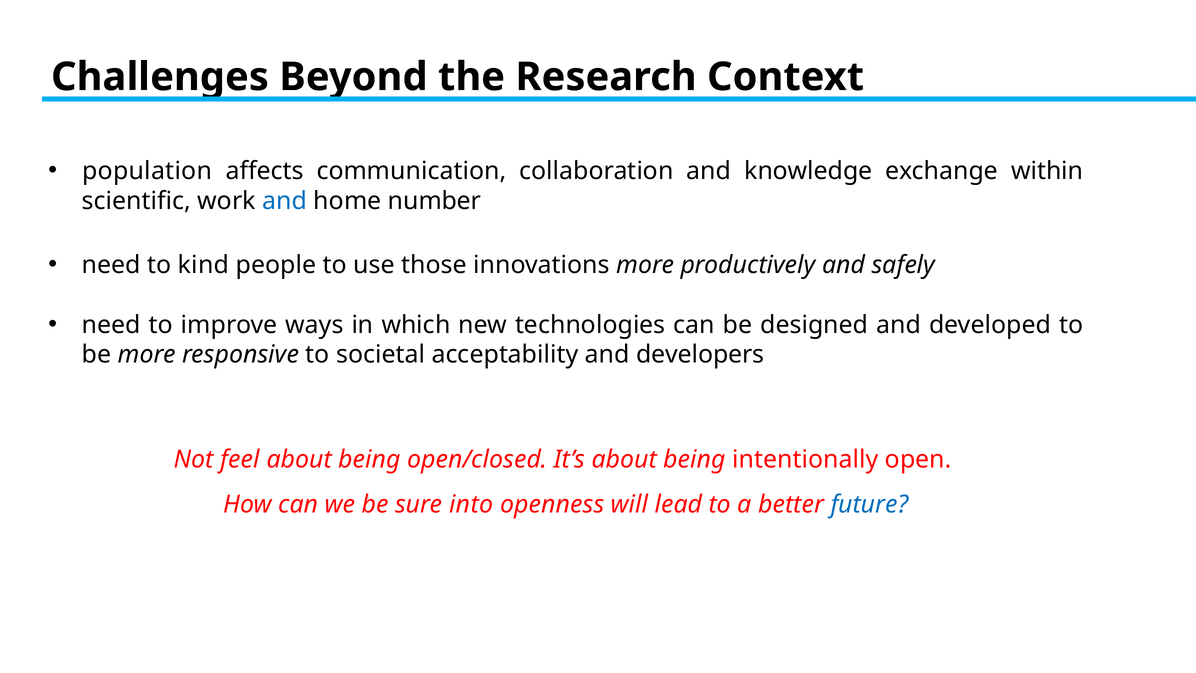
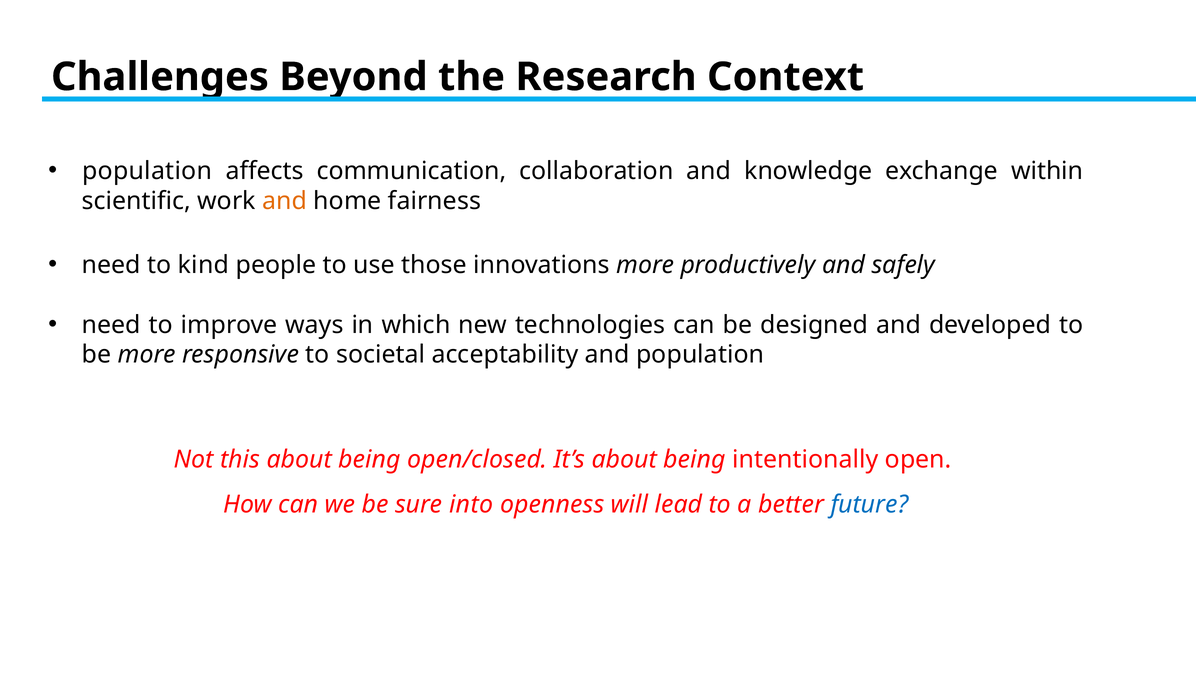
and colour: blue -> orange (285, 201)
number: number -> fairness (434, 201)
and developers: developers -> population (700, 355)
feel: feel -> this (240, 459)
